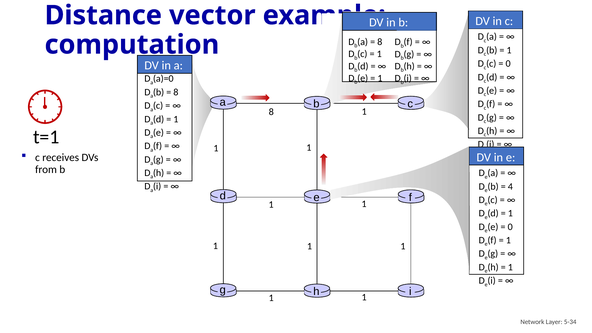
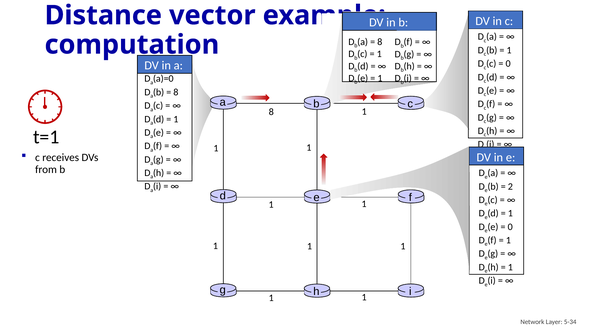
4: 4 -> 2 (510, 186)
